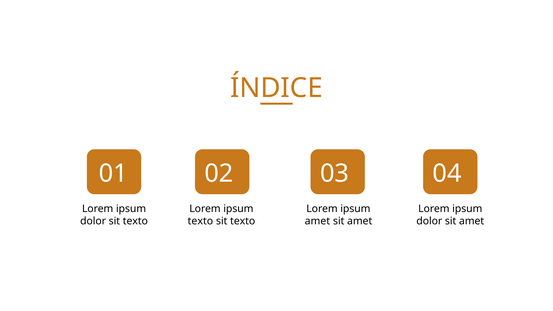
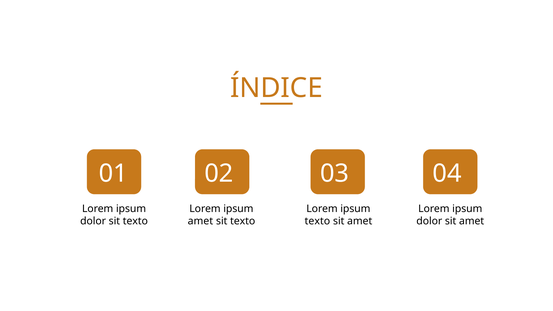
texto: texto -> amet (200, 221)
amet: amet -> texto (317, 221)
